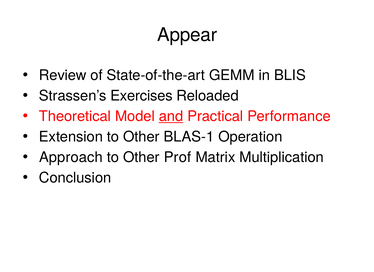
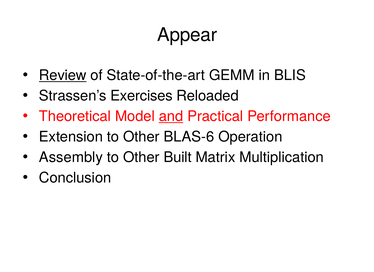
Review underline: none -> present (63, 75)
BLAS-1: BLAS-1 -> BLAS-6 (189, 137)
Approach: Approach -> Assembly (71, 157)
Prof: Prof -> Built (178, 157)
